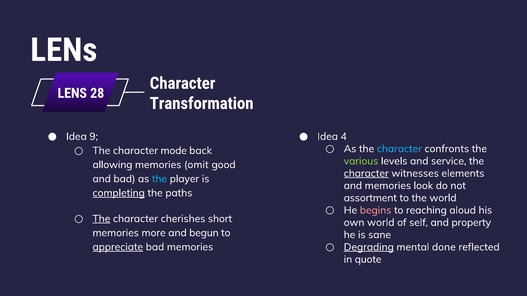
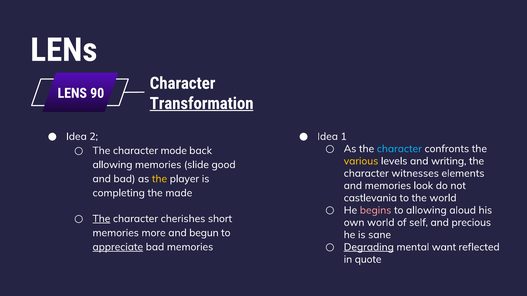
28: 28 -> 90 (97, 93)
Transformation underline: none -> present (202, 104)
9: 9 -> 2 (94, 137)
4: 4 -> 1 (344, 137)
various colour: light green -> yellow (361, 161)
service: service -> writing (449, 161)
omit: omit -> slide (196, 165)
character underline: present -> none (366, 174)
the colour: light blue -> yellow (159, 179)
completing underline: present -> none (119, 193)
paths: paths -> made (179, 193)
assortment: assortment -> castlevania (370, 198)
to reaching: reaching -> allowing (426, 211)
property: property -> precious (471, 223)
done: done -> want (444, 247)
